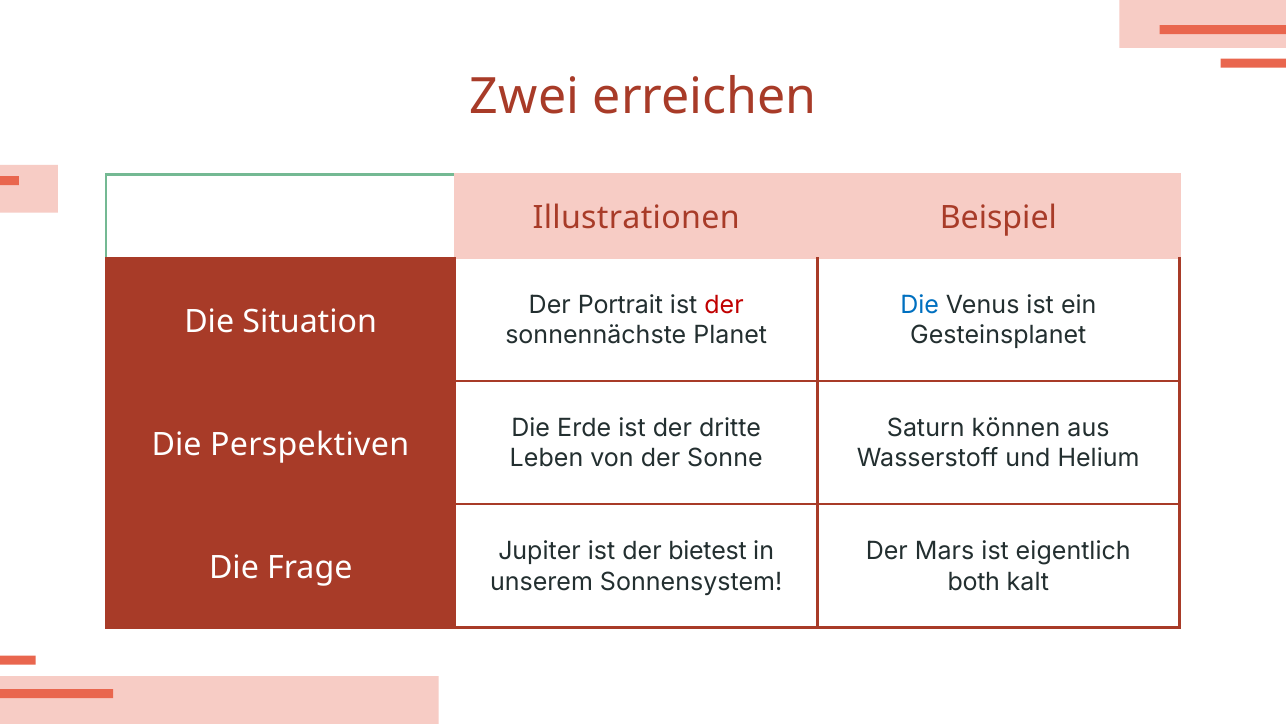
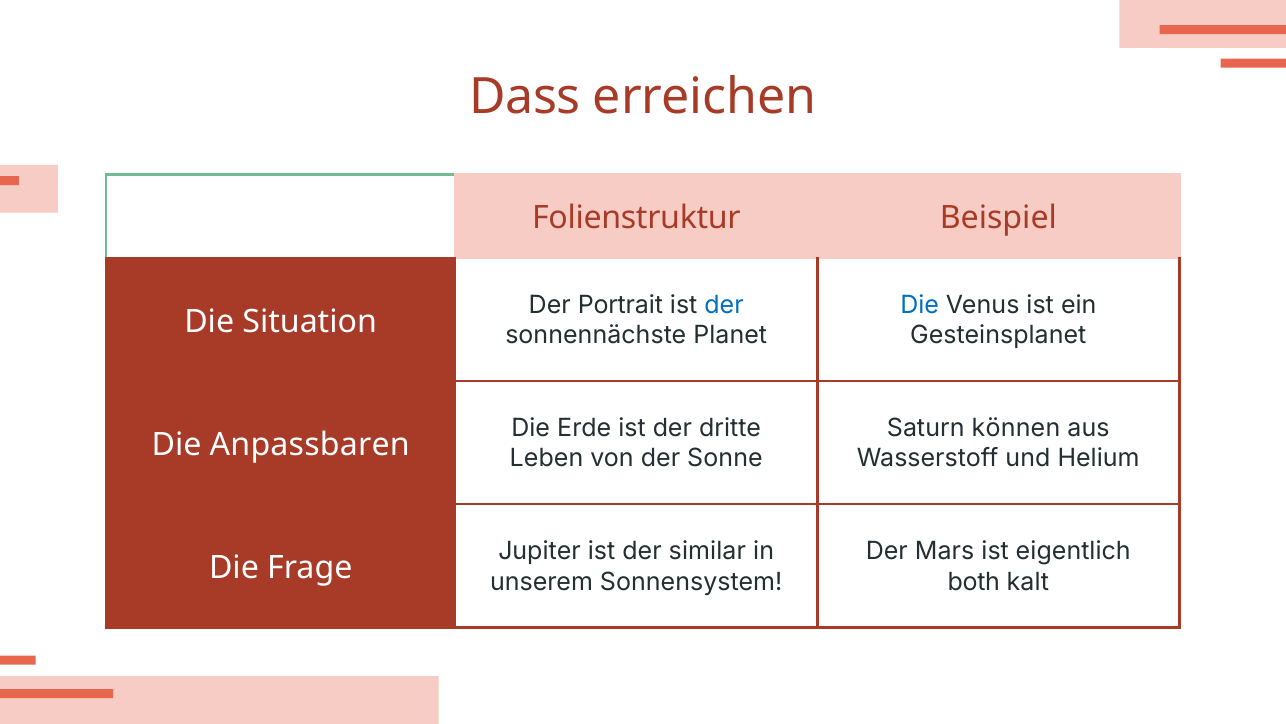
Zwei: Zwei -> Dass (525, 96)
Illustrationen: Illustrationen -> Folienstruktur (636, 218)
der colour: red -> blue (724, 305)
Perspektiven: Perspektiven -> Anpassbaren (310, 444)
bietest: bietest -> similar (707, 551)
